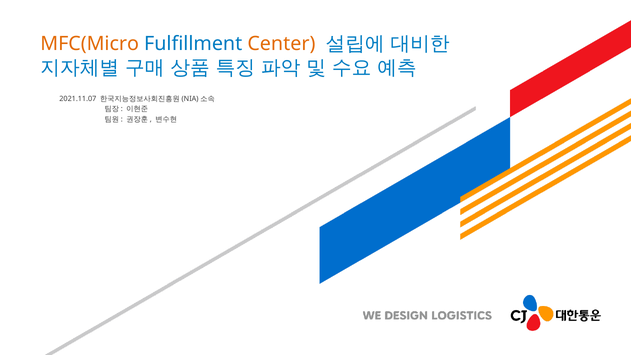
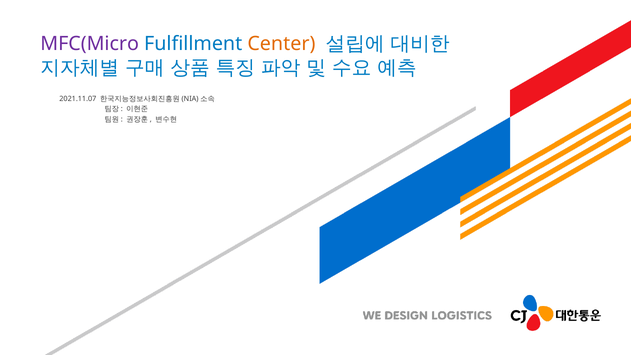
MFC(Micro colour: orange -> purple (90, 44)
